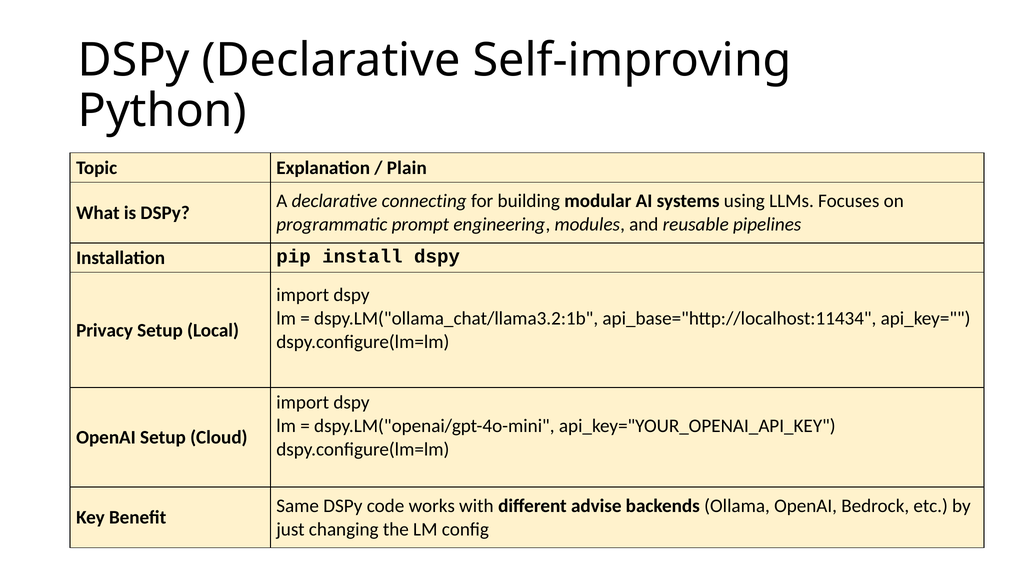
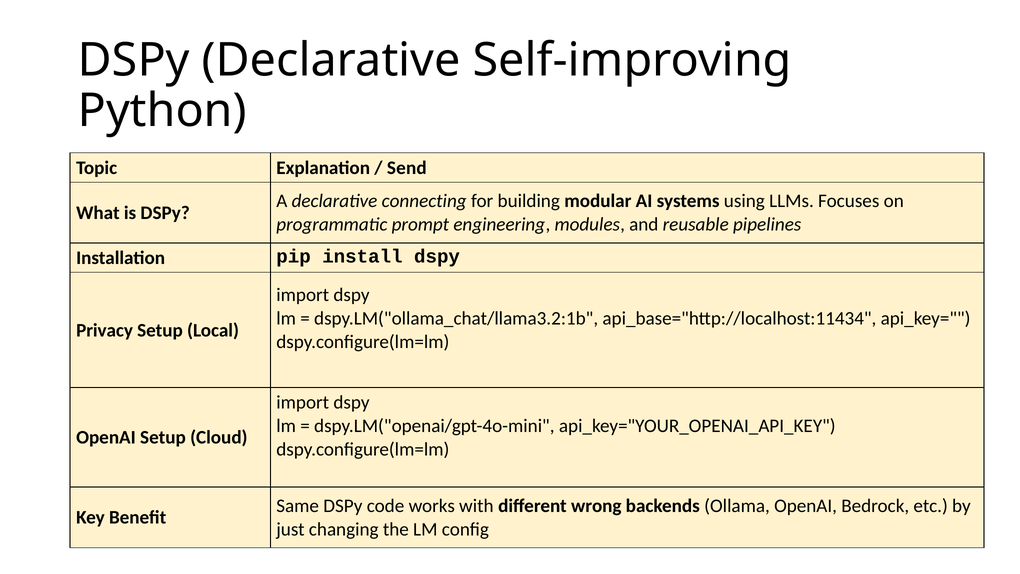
Plain: Plain -> Send (407, 168)
advise: advise -> wrong (596, 506)
